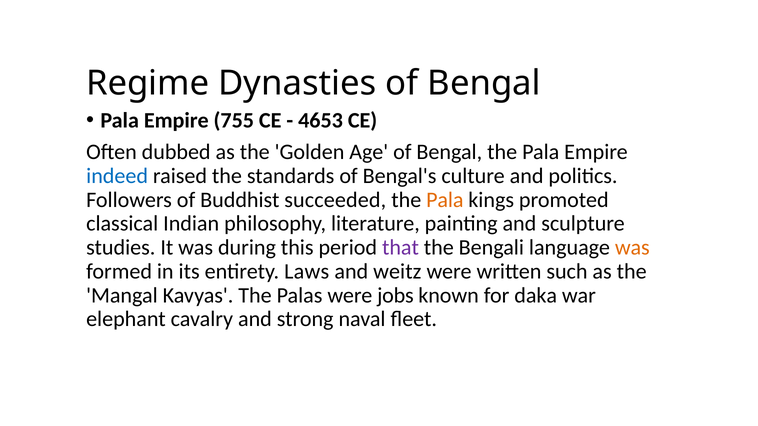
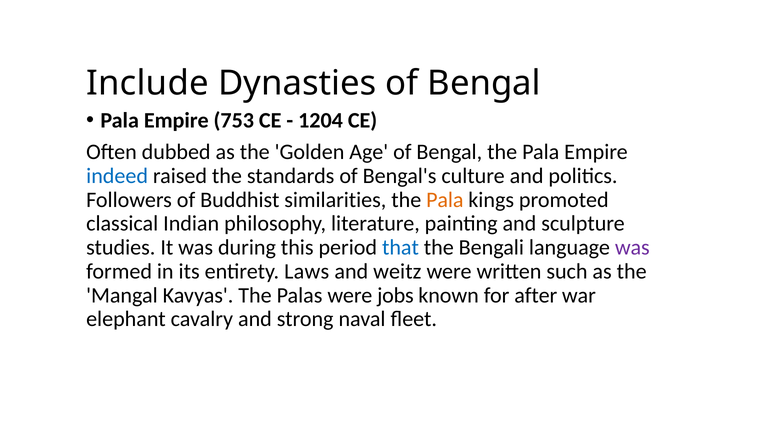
Regime: Regime -> Include (148, 83)
755: 755 -> 753 (234, 120)
4653: 4653 -> 1204 (321, 120)
succeeded: succeeded -> similarities (335, 200)
that colour: purple -> blue (400, 248)
was colour: orange -> purple (632, 248)
daka: daka -> after (536, 296)
